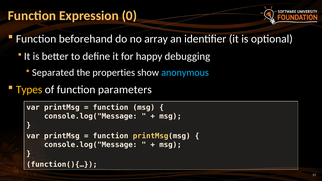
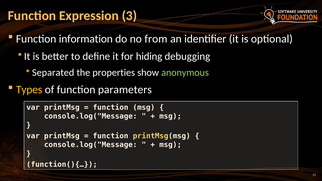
0: 0 -> 3 (129, 16)
beforehand: beforehand -> information (86, 39)
array: array -> from (156, 39)
happy: happy -> hiding (149, 56)
anonymous colour: light blue -> light green (185, 73)
